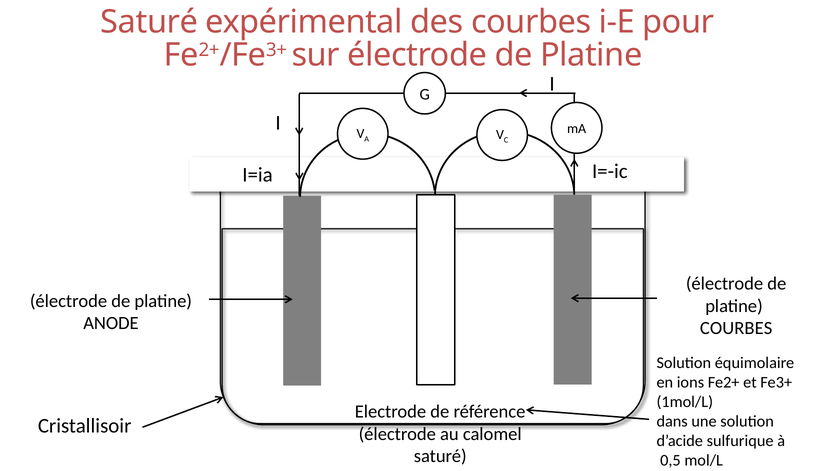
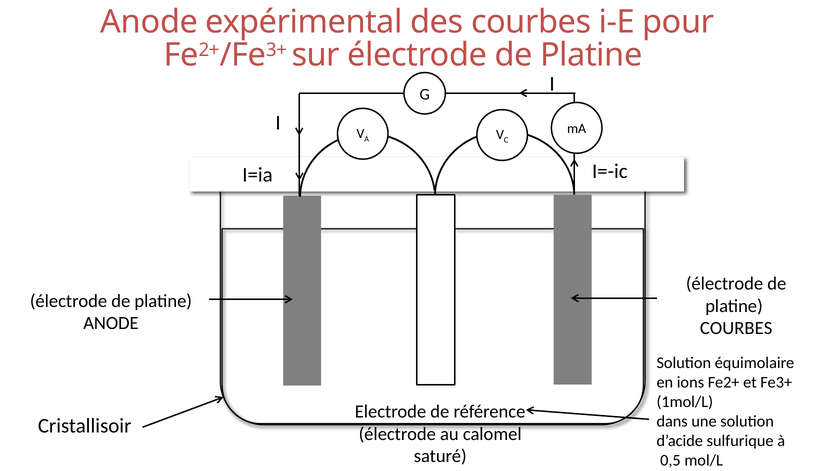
Saturé: Saturé -> Anode (149, 22)
